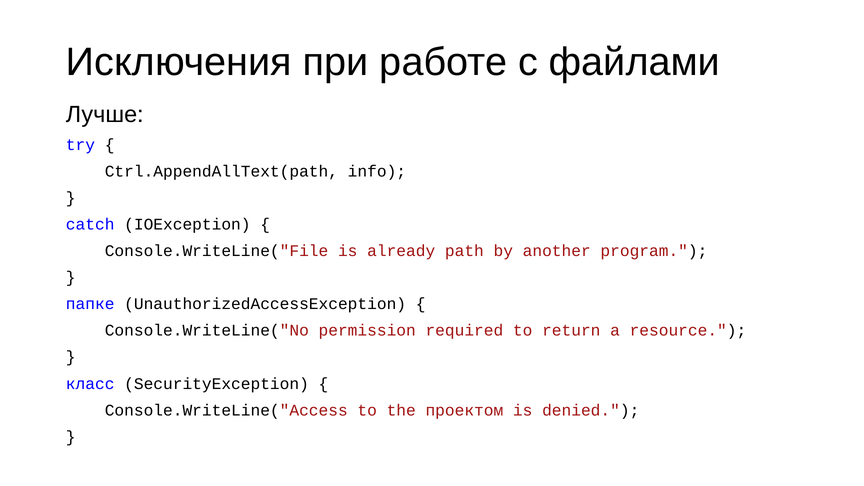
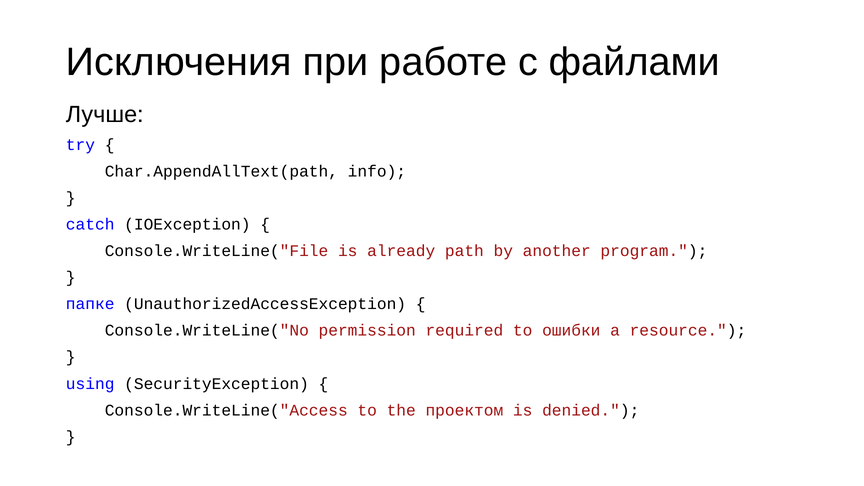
Ctrl.AppendAllText(path: Ctrl.AppendAllText(path -> Char.AppendAllText(path (221, 172)
return: return -> ошибки (571, 331)
класс: класс -> using (90, 384)
